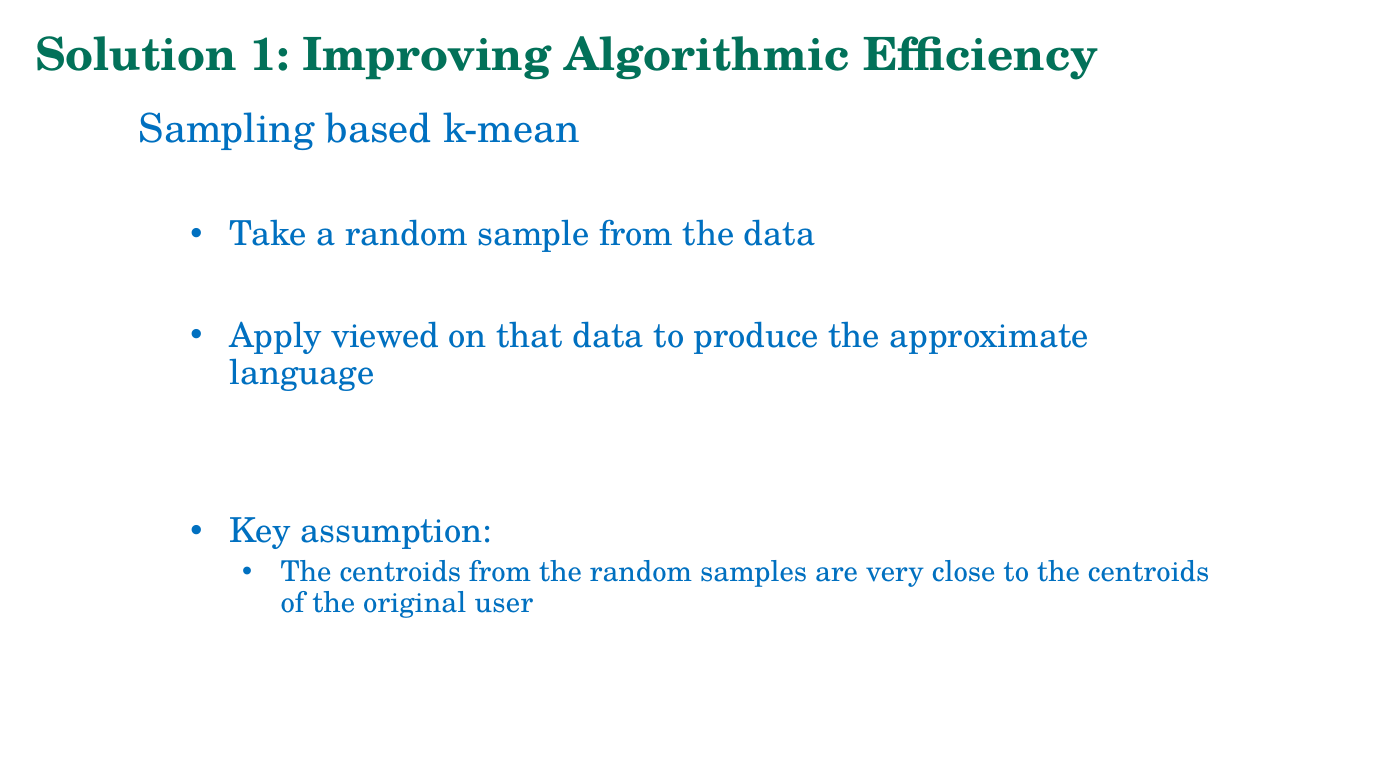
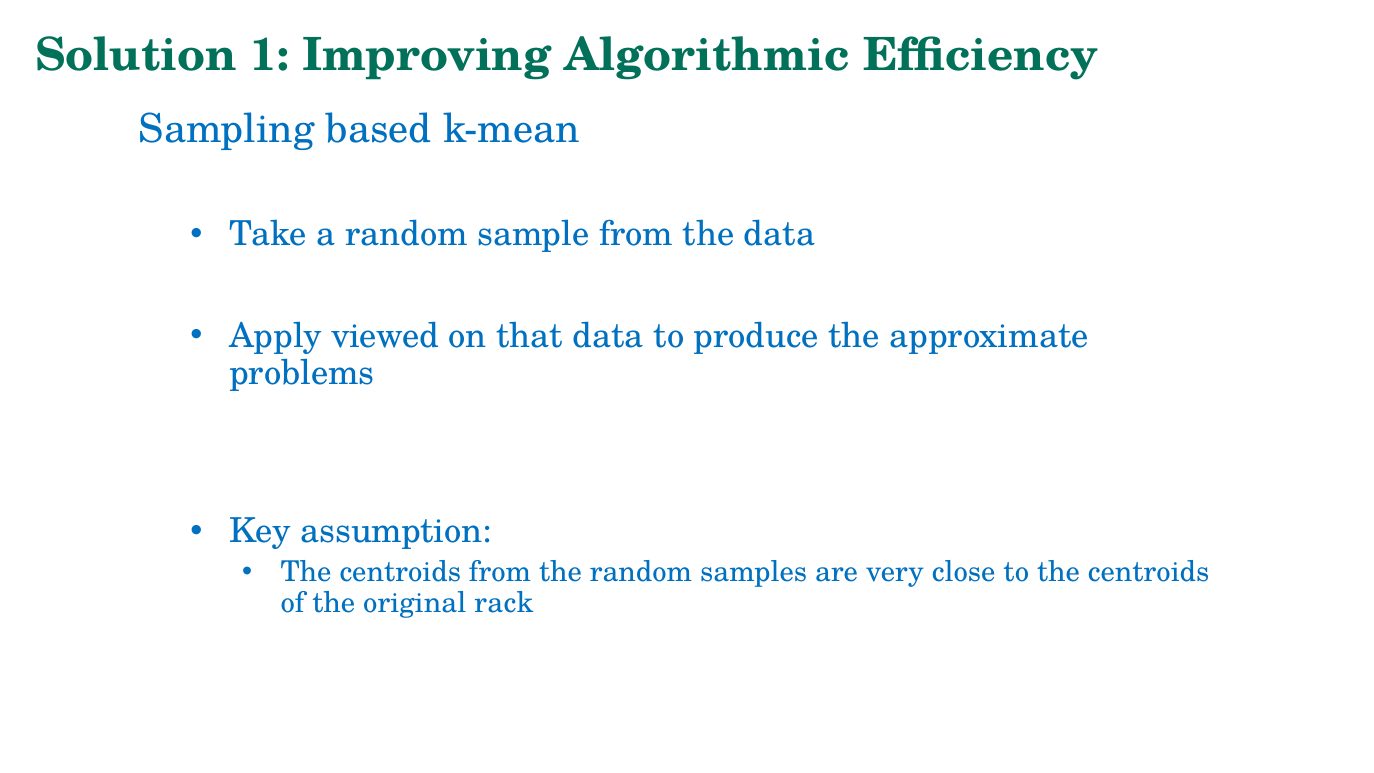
language: language -> problems (302, 373)
user: user -> rack (504, 603)
